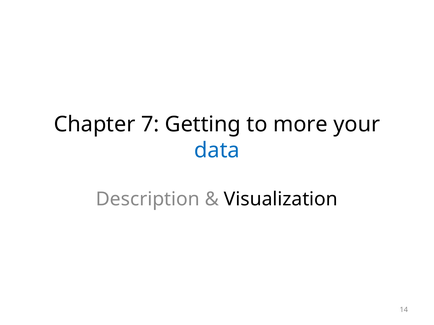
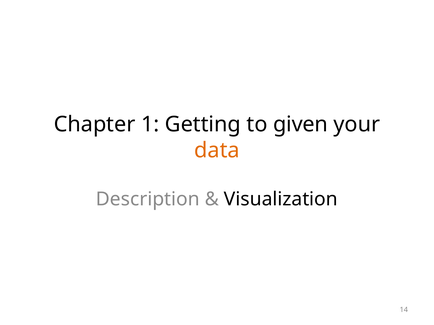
7: 7 -> 1 (150, 124)
more: more -> given (301, 124)
data colour: blue -> orange (217, 151)
